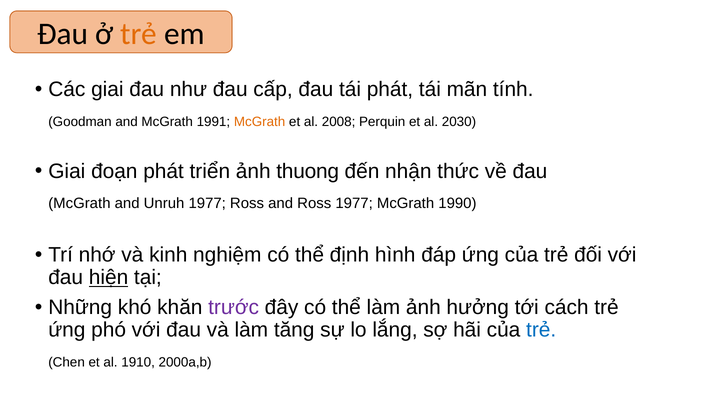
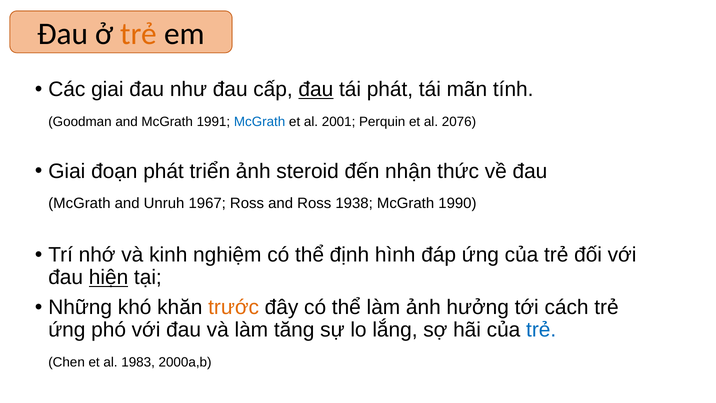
đau underline: none -> present (316, 89)
McGrath colour: orange -> blue (260, 122)
2008: 2008 -> 2001 (339, 122)
2030: 2030 -> 2076 (459, 122)
thuong: thuong -> steroid (308, 171)
Unruh 1977: 1977 -> 1967 (207, 203)
Ross 1977: 1977 -> 1938 (354, 203)
trước colour: purple -> orange (234, 307)
1910: 1910 -> 1983 (138, 362)
